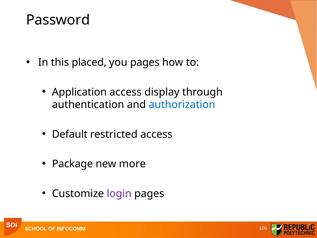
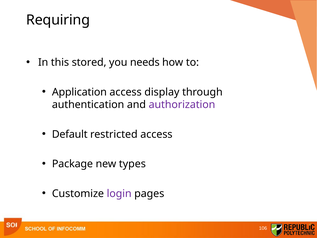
Password: Password -> Requiring (58, 20)
placed: placed -> stored (89, 62)
you pages: pages -> needs (145, 62)
authorization colour: blue -> purple (182, 105)
more: more -> types (132, 164)
